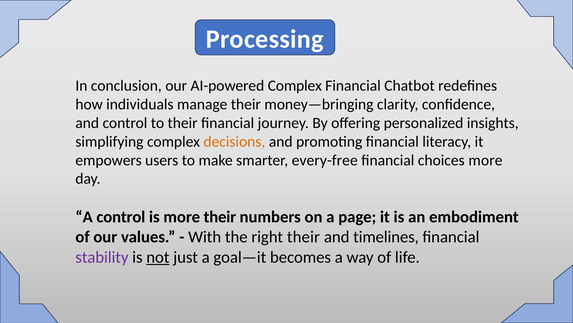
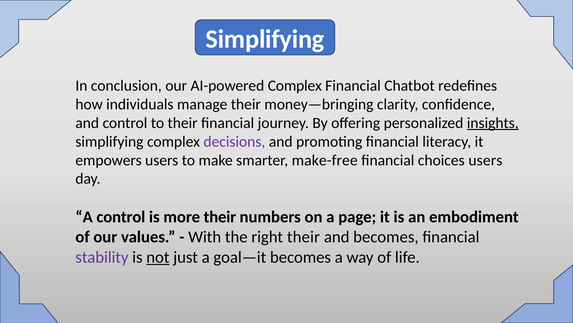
Processing: Processing -> Simplifying (265, 39)
insights underline: none -> present (493, 123)
decisions colour: orange -> purple (234, 141)
every-free: every-free -> make-free (325, 160)
choices more: more -> users (485, 160)
and timelines: timelines -> becomes (386, 237)
